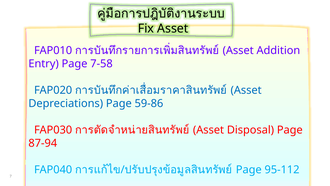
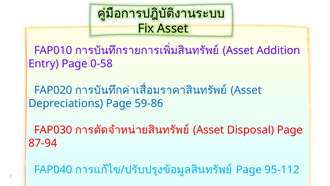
7-58: 7-58 -> 0-58 (101, 64)
